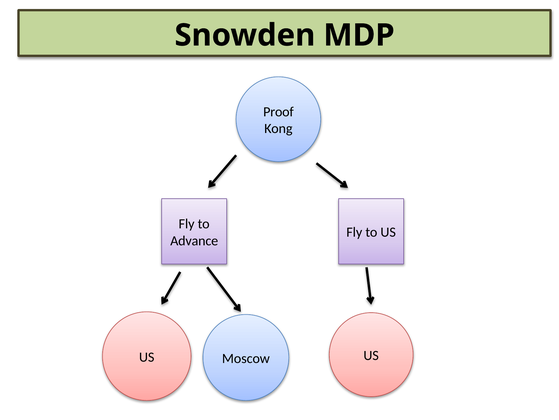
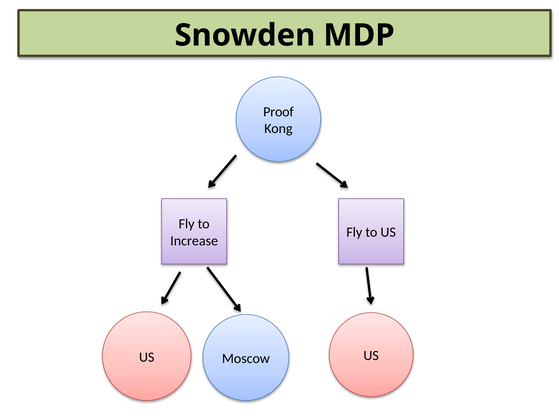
Advance: Advance -> Increase (194, 240)
